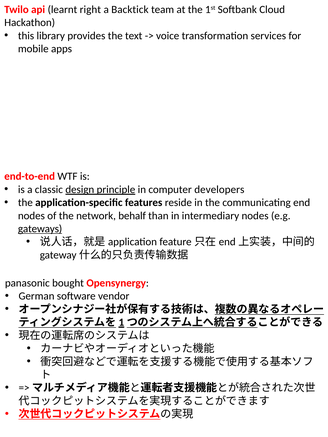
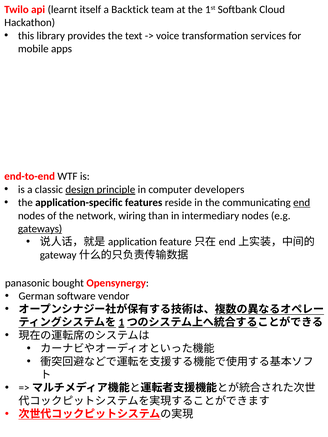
right: right -> itself (90, 9)
end underline: none -> present (302, 203)
behalf: behalf -> wiring (132, 216)
